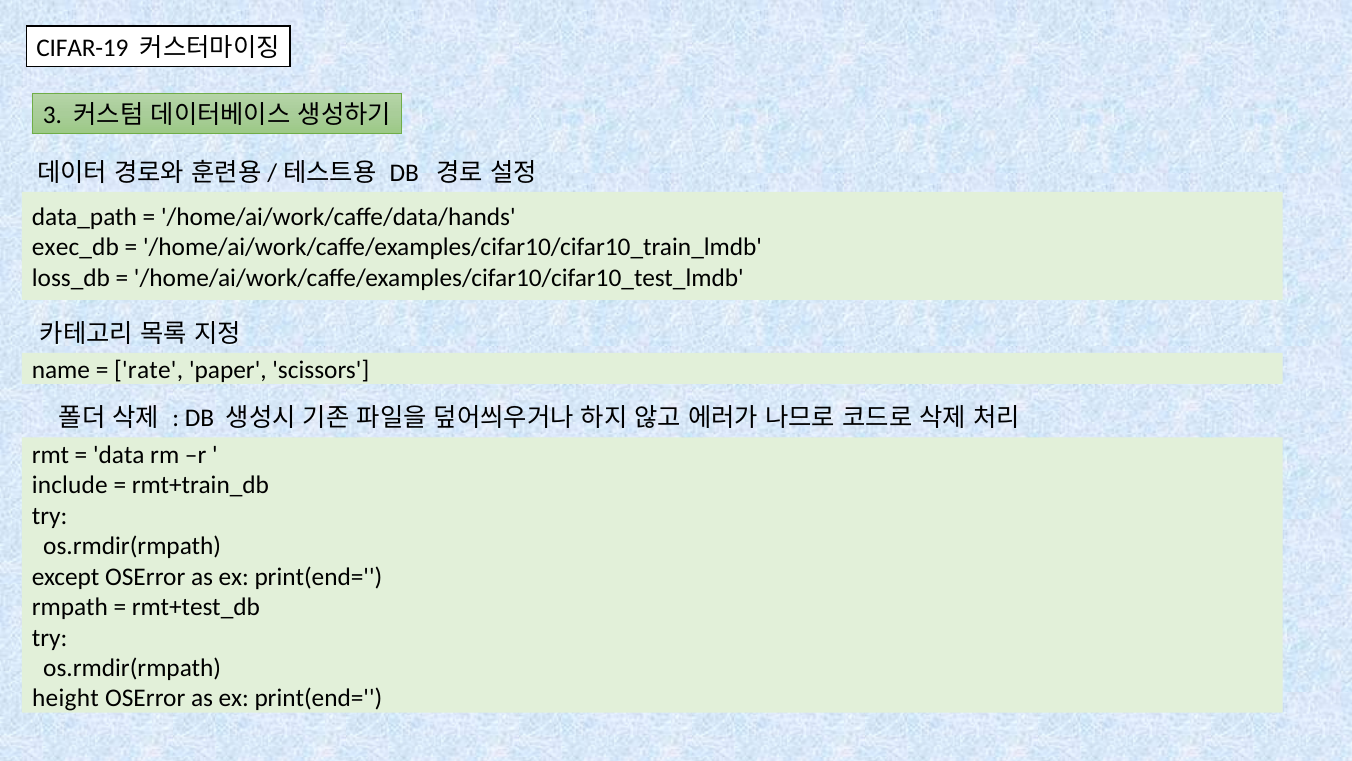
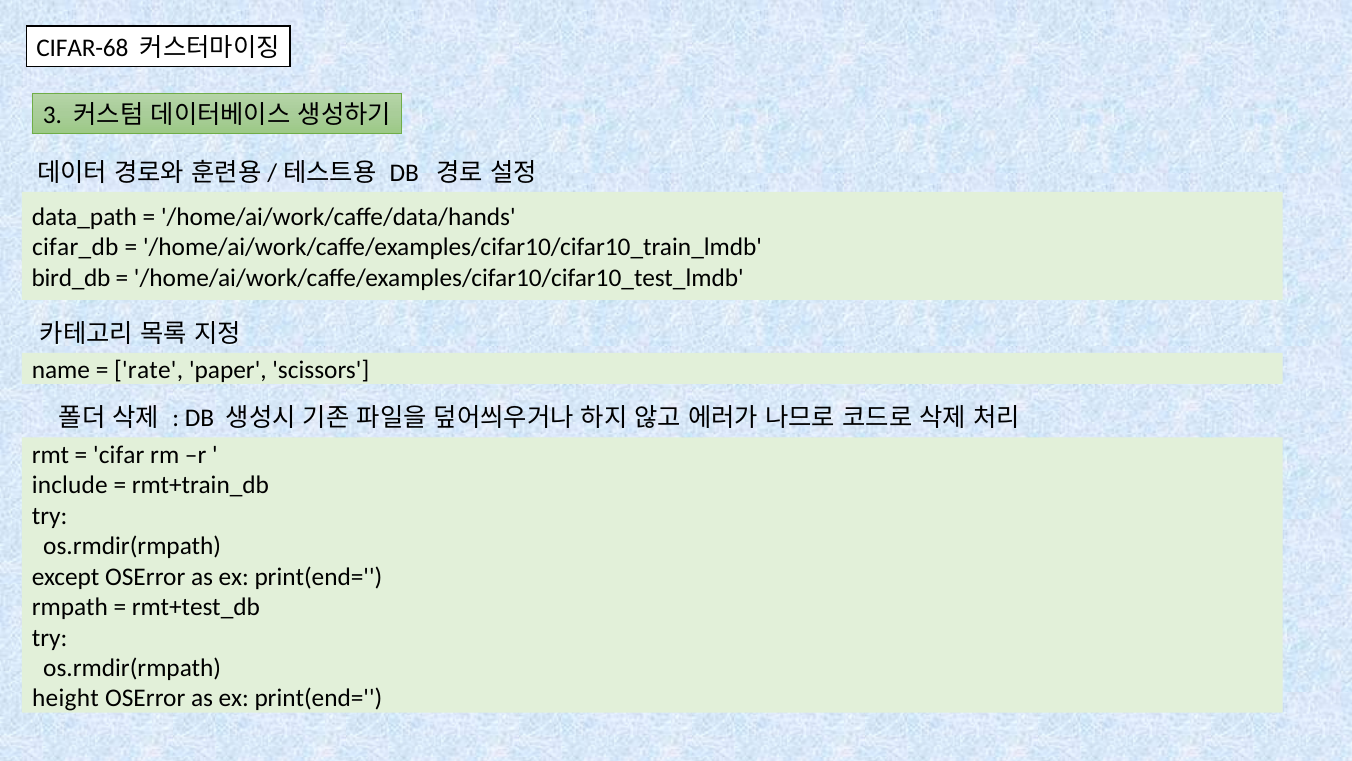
CIFAR-19: CIFAR-19 -> CIFAR-68 (82, 48)
exec_db: exec_db -> cifar_db (75, 247)
loss_db: loss_db -> bird_db (71, 278)
data: data -> cifar (119, 455)
